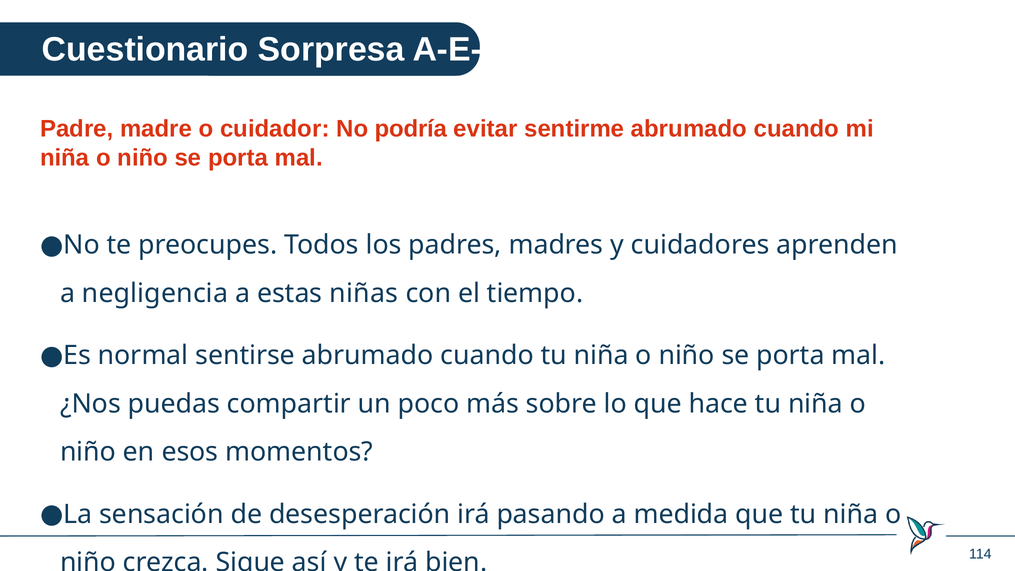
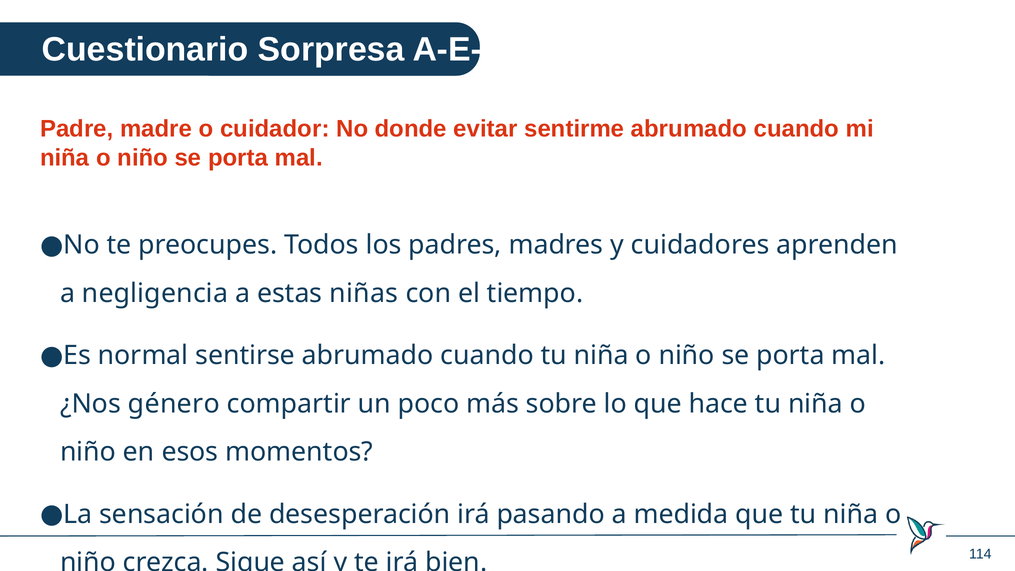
podría: podría -> donde (411, 129)
puedas: puedas -> género (174, 404)
